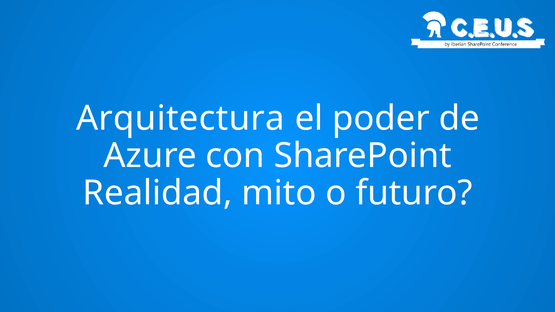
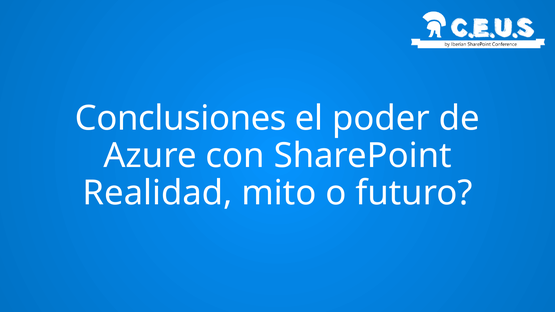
Arquitectura: Arquitectura -> Conclusiones (181, 118)
